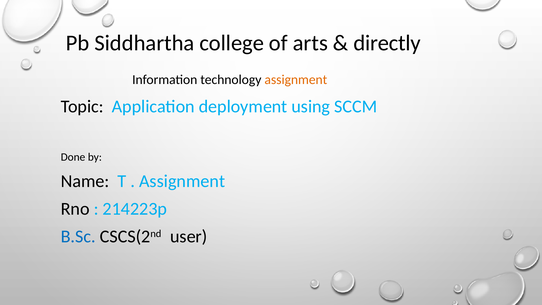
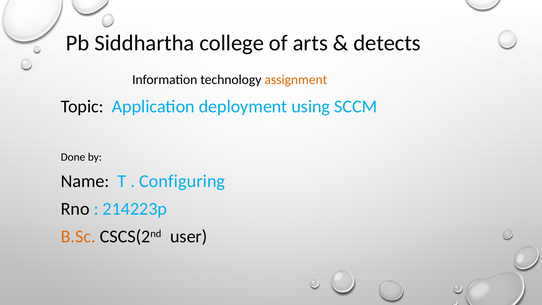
directly: directly -> detects (387, 43)
Assignment: Assignment -> Configuring (182, 181)
B.Sc colour: blue -> orange (78, 236)
